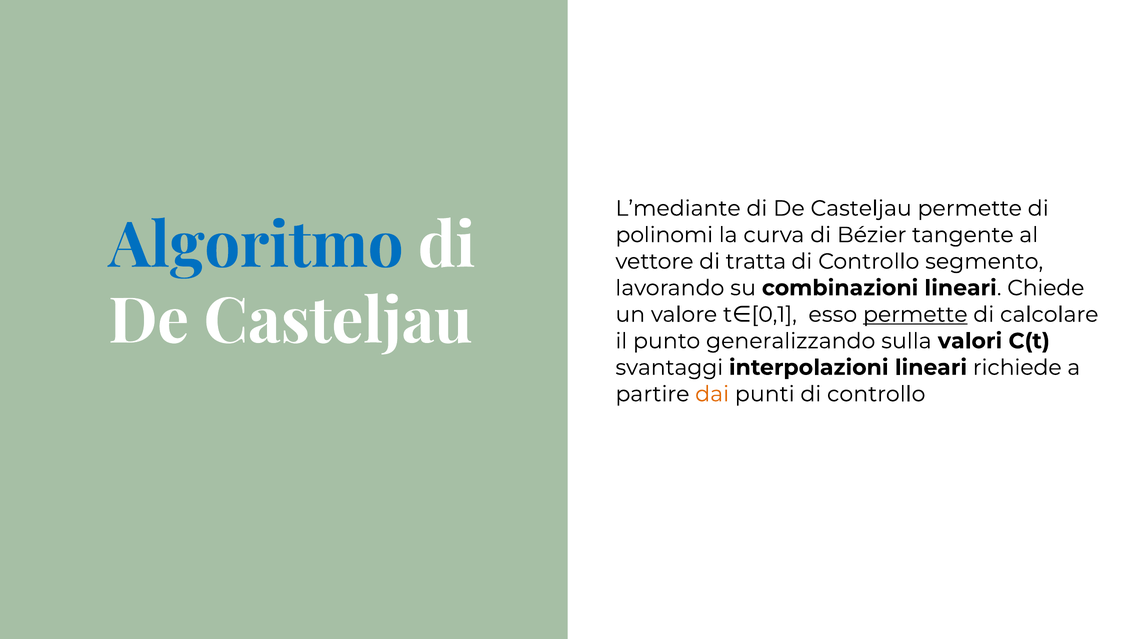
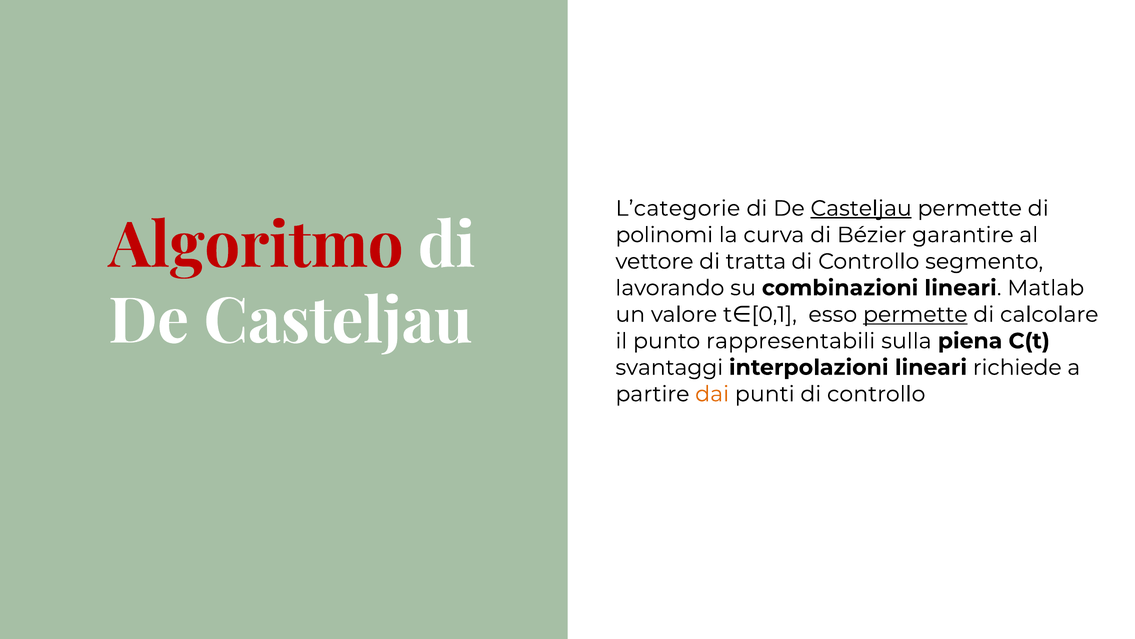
L’mediante: L’mediante -> L’categorie (678, 208)
Casteljau underline: none -> present (861, 208)
Algoritmo colour: blue -> red (256, 246)
tangente: tangente -> garantire (963, 235)
Chiede: Chiede -> Matlab (1046, 288)
generalizzando: generalizzando -> rappresentabili (791, 341)
valori: valori -> piena (970, 341)
